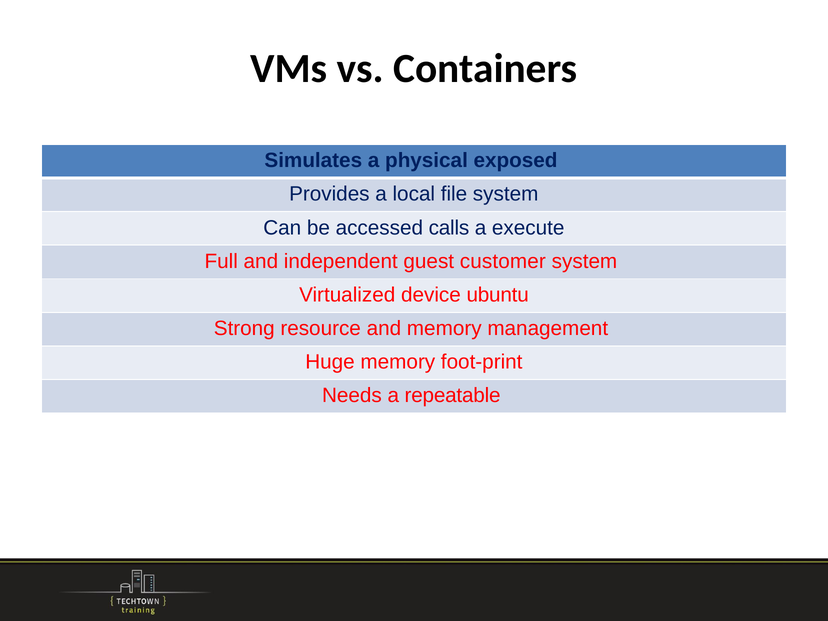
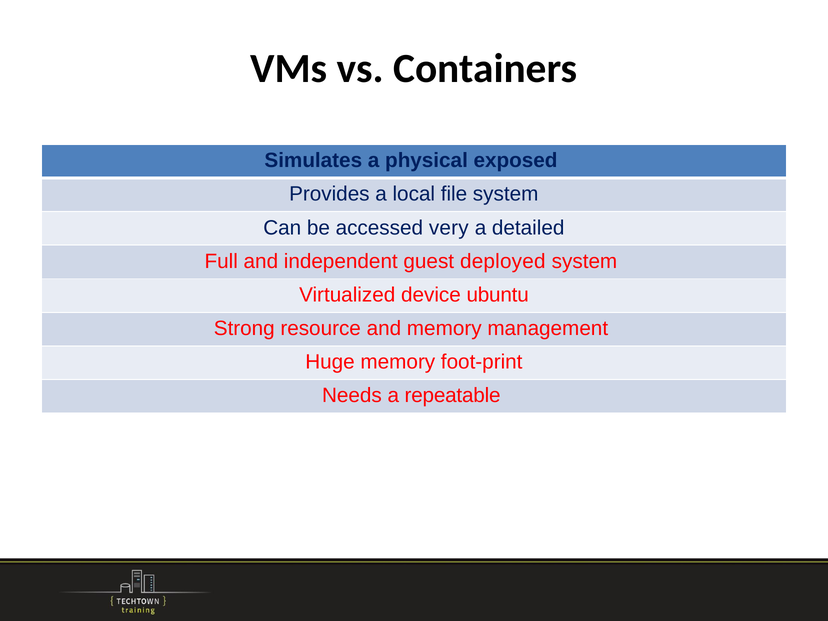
calls: calls -> very (449, 228)
execute: execute -> detailed (528, 228)
customer: customer -> deployed (503, 261)
